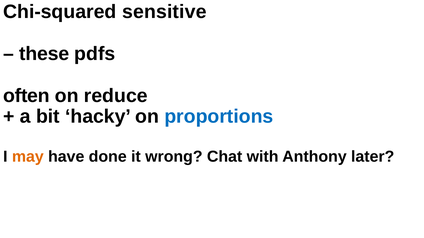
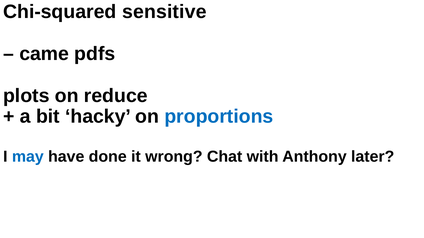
these: these -> came (44, 54)
often: often -> plots (26, 96)
may colour: orange -> blue (28, 157)
